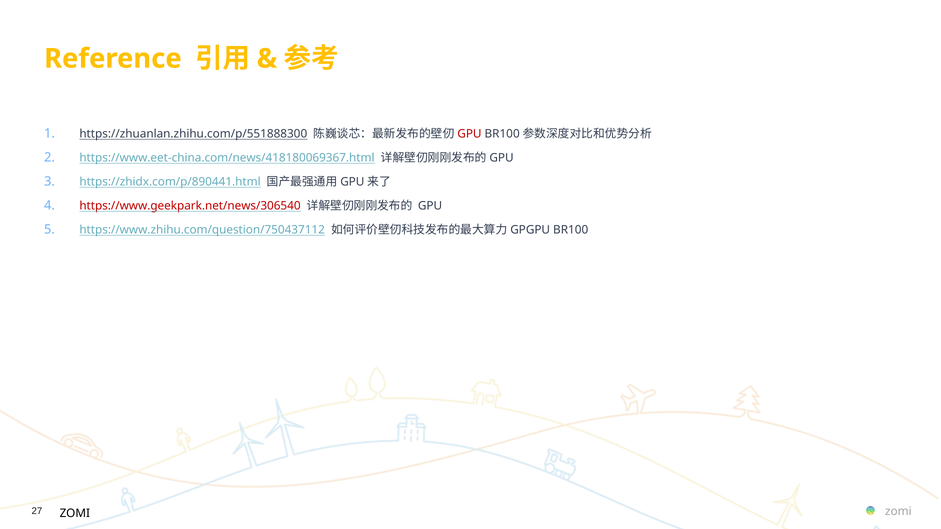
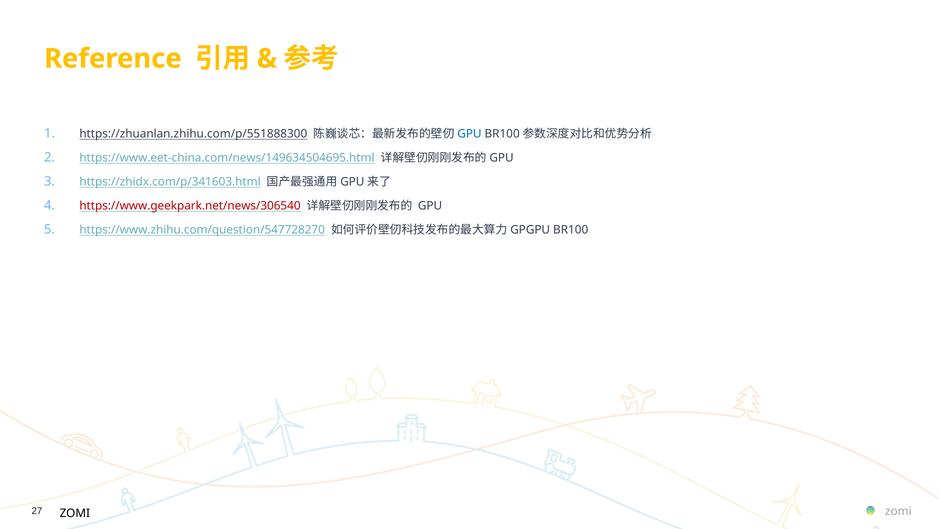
GPU colour: red -> blue (469, 134)
https://www.eet-china.com/news/418180069367.html: https://www.eet-china.com/news/418180069367.html -> https://www.eet-china.com/news/149634504695.html (227, 158)
https://zhidx.com/p/890441.html: https://zhidx.com/p/890441.html -> https://zhidx.com/p/341603.html (170, 182)
https://www.zhihu.com/question/750437112: https://www.zhihu.com/question/750437112 -> https://www.zhihu.com/question/547728270 (202, 230)
